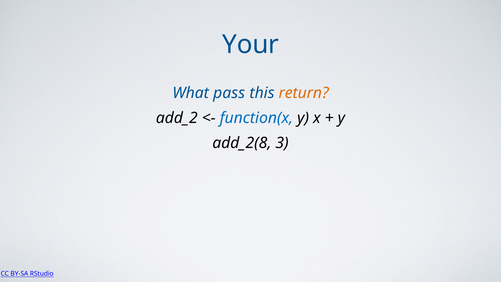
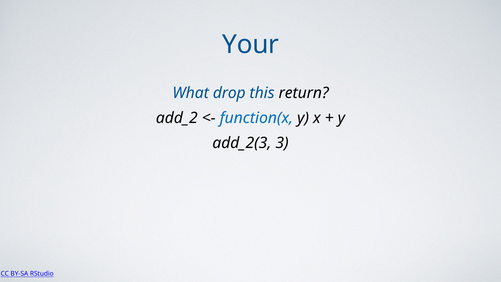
pass: pass -> drop (229, 93)
return colour: orange -> black (304, 93)
add_2(8: add_2(8 -> add_2(3 (242, 143)
